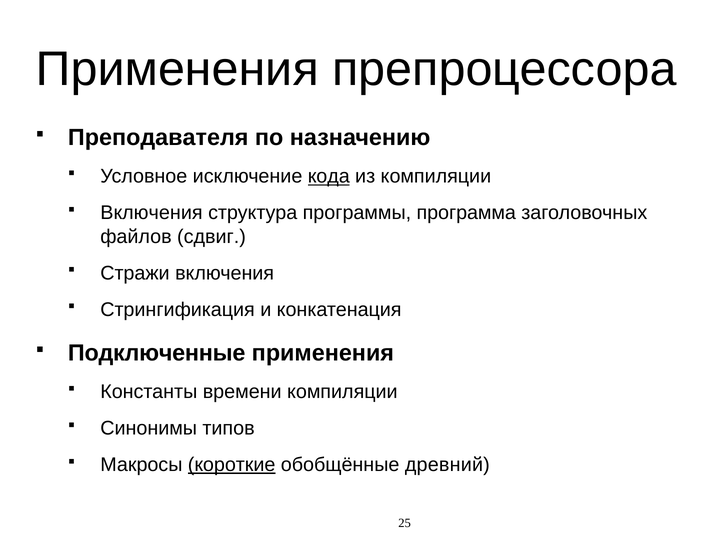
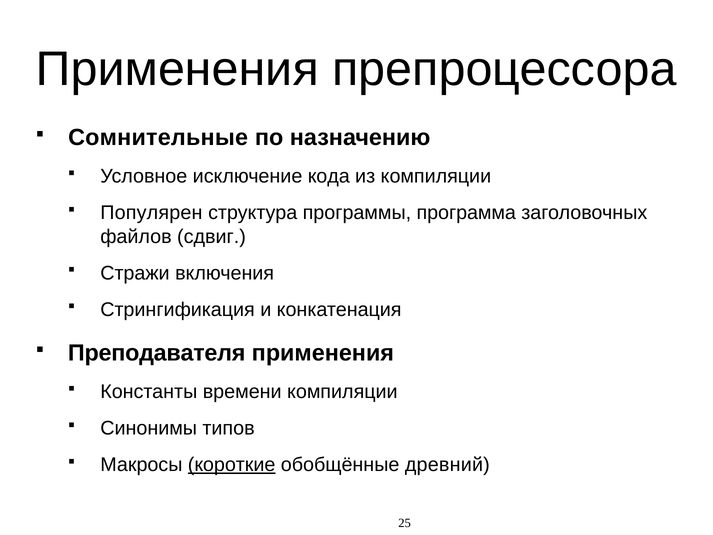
Преподавателя: Преподавателя -> Сомнительные (158, 138)
кода underline: present -> none (329, 176)
Включения: Включения -> Популярен (151, 213)
Подключенные: Подключенные -> Преподавателя (157, 353)
